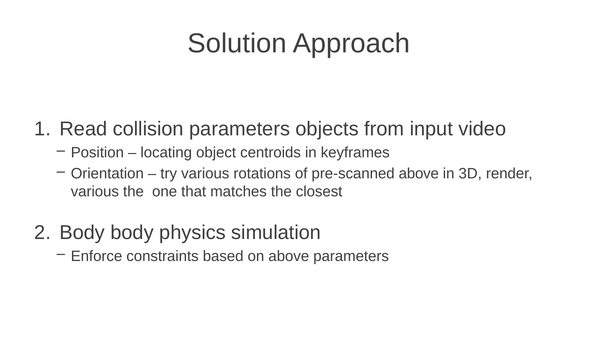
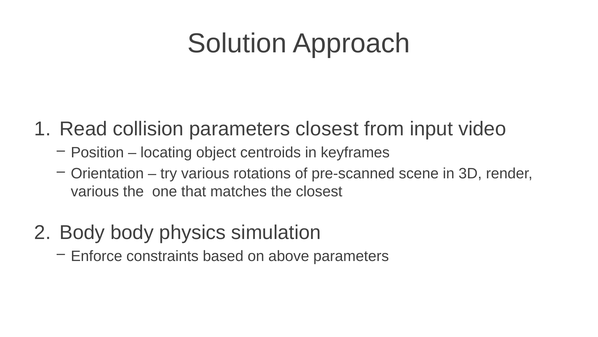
parameters objects: objects -> closest (327, 129)
pre-scanned above: above -> scene (419, 173)
